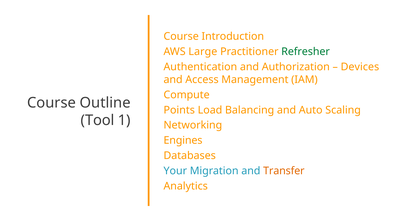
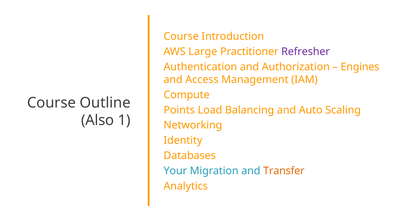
Refresher colour: green -> purple (306, 52)
Devices: Devices -> Engines (360, 67)
Tool: Tool -> Also (98, 120)
Engines: Engines -> Identity (183, 140)
